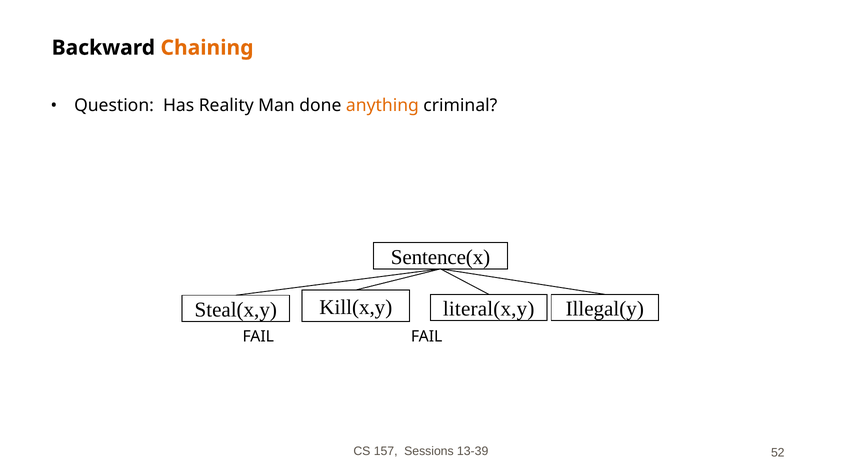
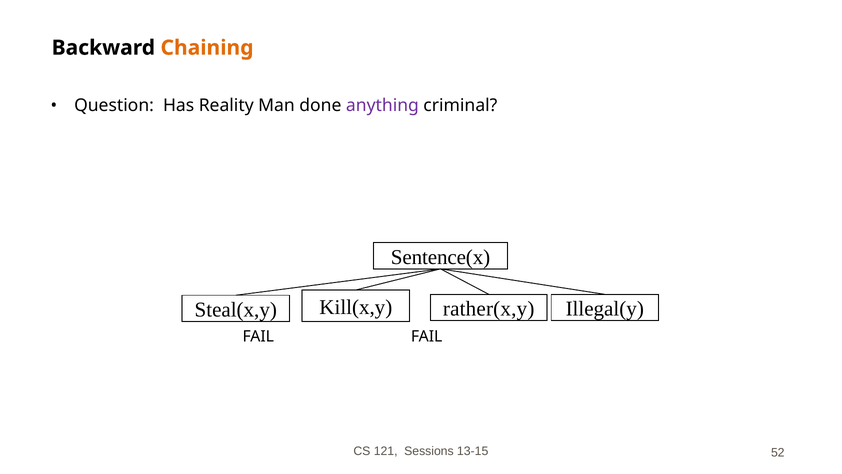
anything colour: orange -> purple (382, 105)
literal(x,y: literal(x,y -> rather(x,y (489, 309)
157: 157 -> 121 (386, 451)
13-39: 13-39 -> 13-15 (473, 451)
